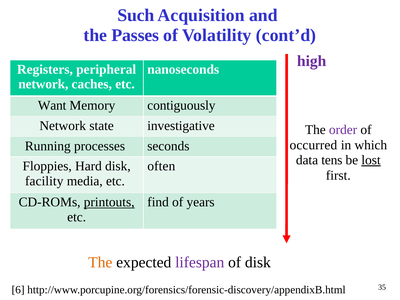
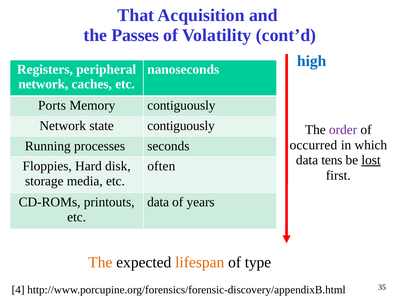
Such: Such -> That (136, 15)
high colour: purple -> blue (312, 61)
Want: Want -> Ports (52, 105)
state investigative: investigative -> contiguously (181, 126)
facility: facility -> storage (44, 181)
printouts underline: present -> none (109, 202)
find: find -> data (158, 202)
lifespan colour: purple -> orange (200, 262)
of disk: disk -> type (258, 262)
6: 6 -> 4 (18, 290)
